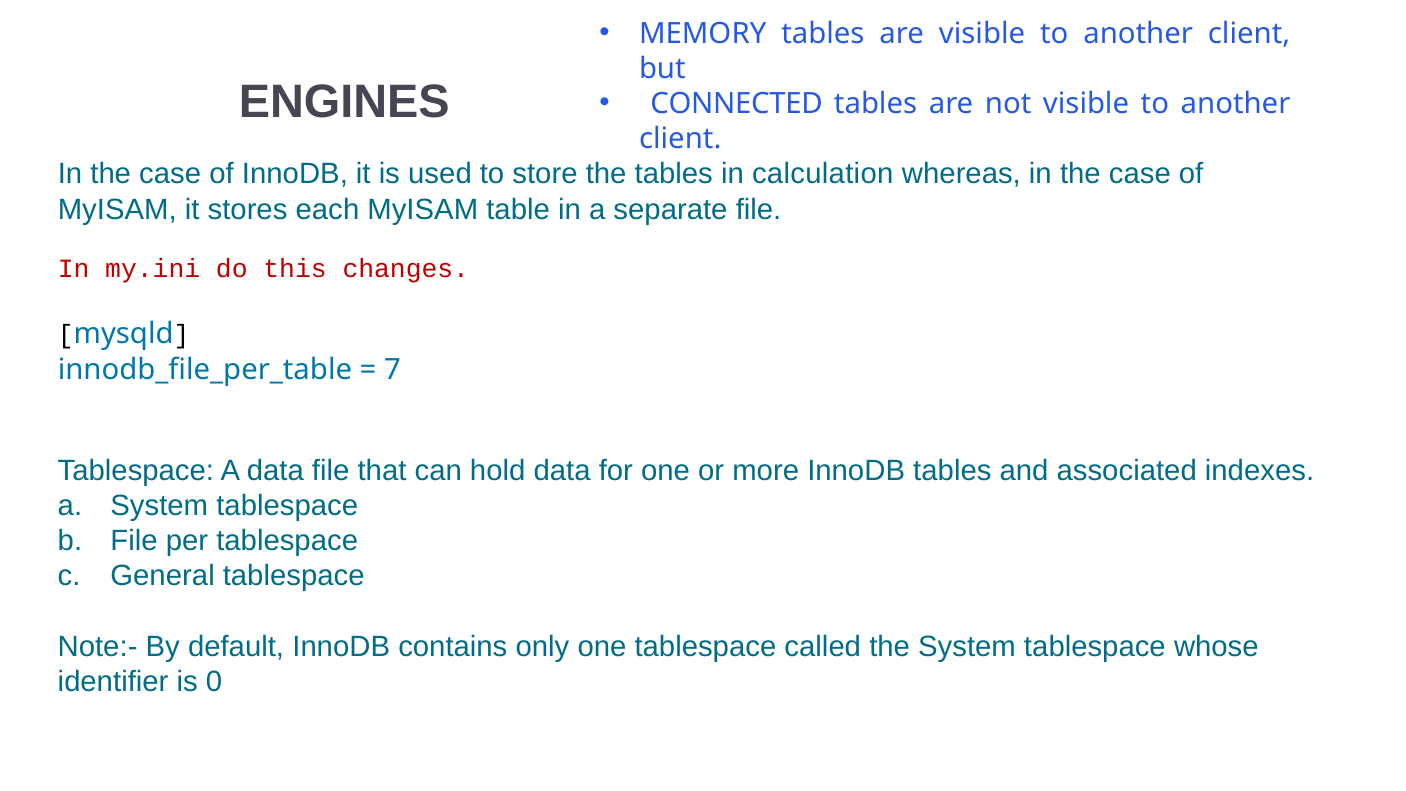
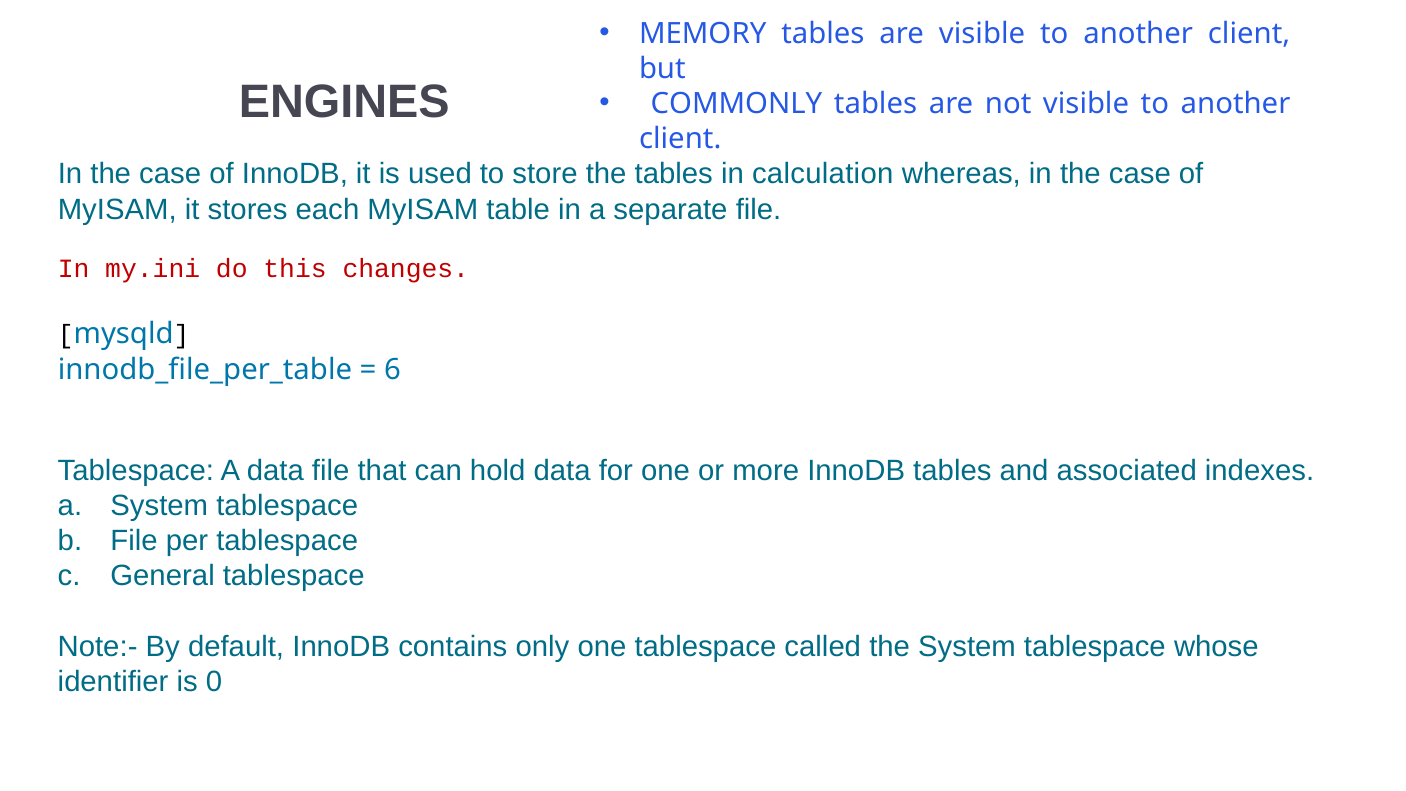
CONNECTED: CONNECTED -> COMMONLY (736, 104)
7: 7 -> 6 (392, 369)
